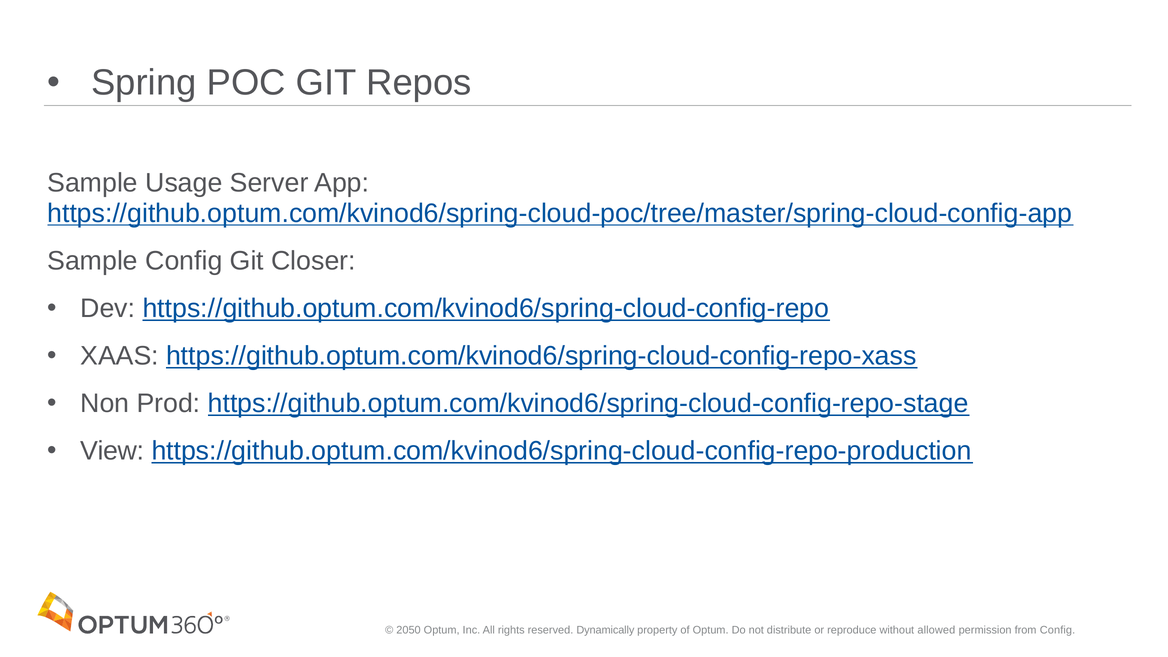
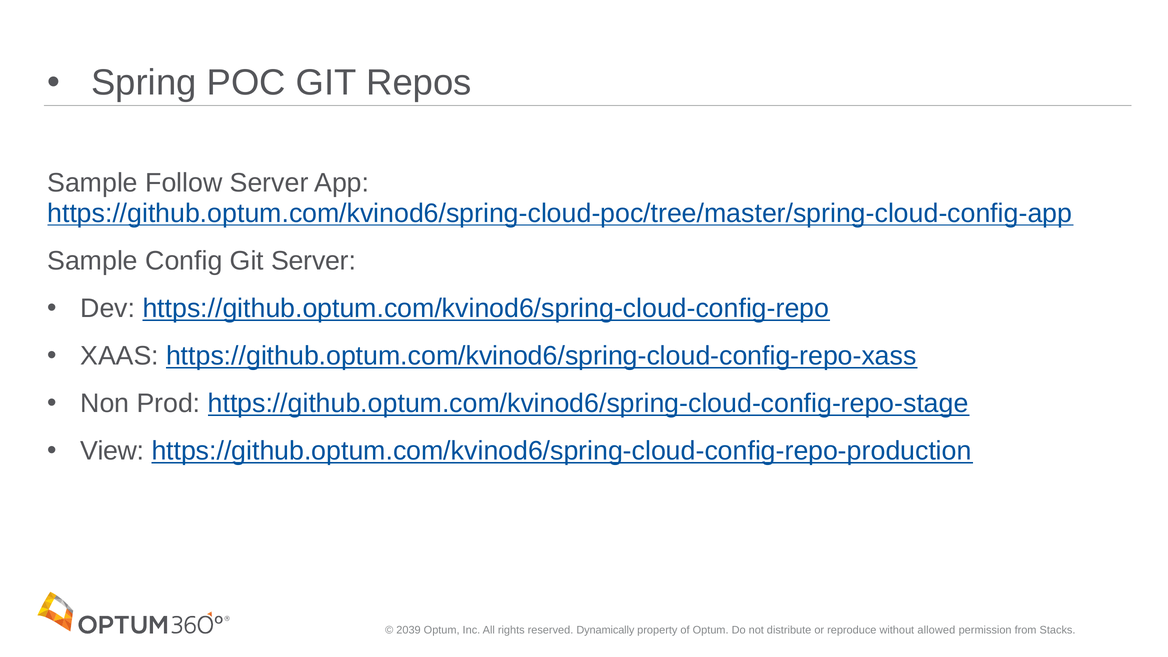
Usage: Usage -> Follow (184, 183)
Git Closer: Closer -> Server (314, 261)
2050: 2050 -> 2039 (409, 630)
from Config: Config -> Stacks (1058, 630)
